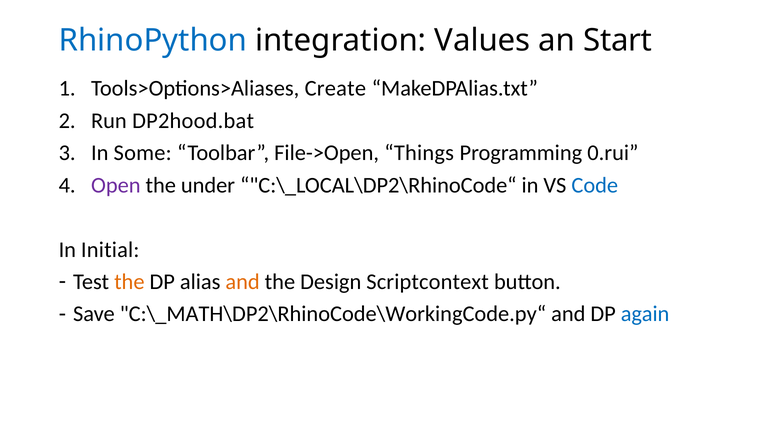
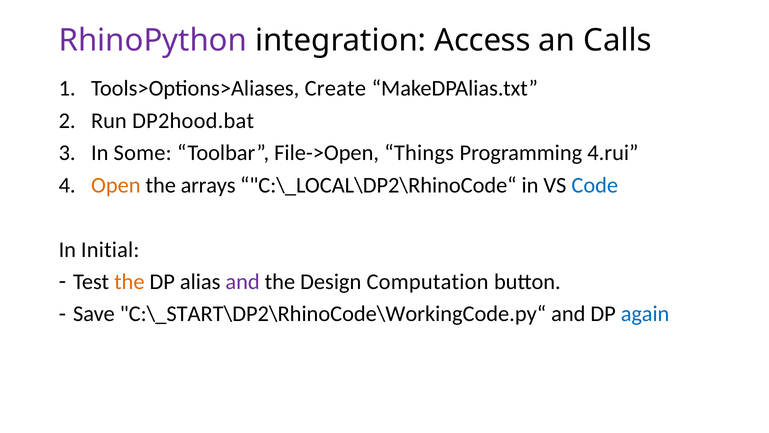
RhinoPython colour: blue -> purple (153, 40)
Values: Values -> Access (482, 40)
Start: Start -> Calls (618, 40)
0.rui: 0.rui -> 4.rui (613, 153)
Open colour: purple -> orange (116, 185)
under: under -> arrays (208, 185)
and colour: orange -> purple (243, 282)
Scriptcontext: Scriptcontext -> Computation (428, 282)
C:\_MATH\DP2\RhinoCode\WorkingCode.py“: C:\_MATH\DP2\RhinoCode\WorkingCode.py“ -> C:\_START\DP2\RhinoCode\WorkingCode.py“ (333, 314)
